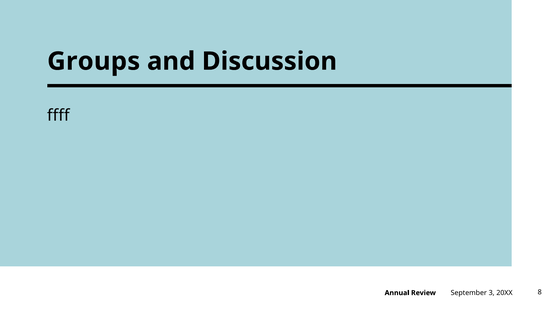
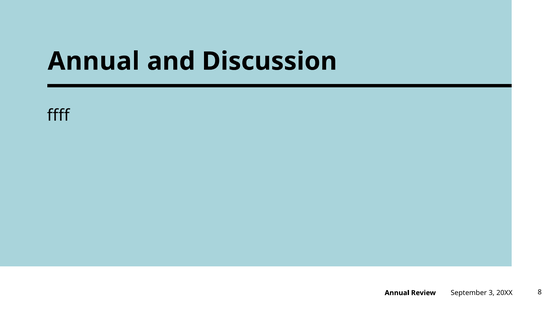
Groups: Groups -> Annual (94, 61)
